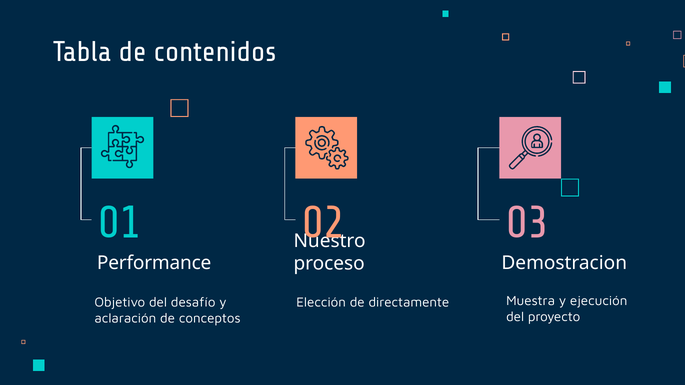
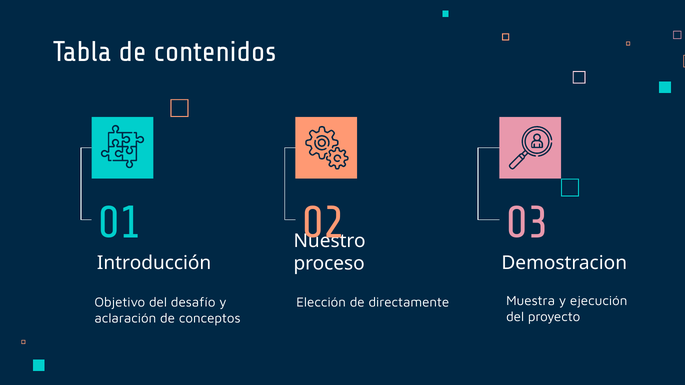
Performance: Performance -> Introducción (154, 263)
